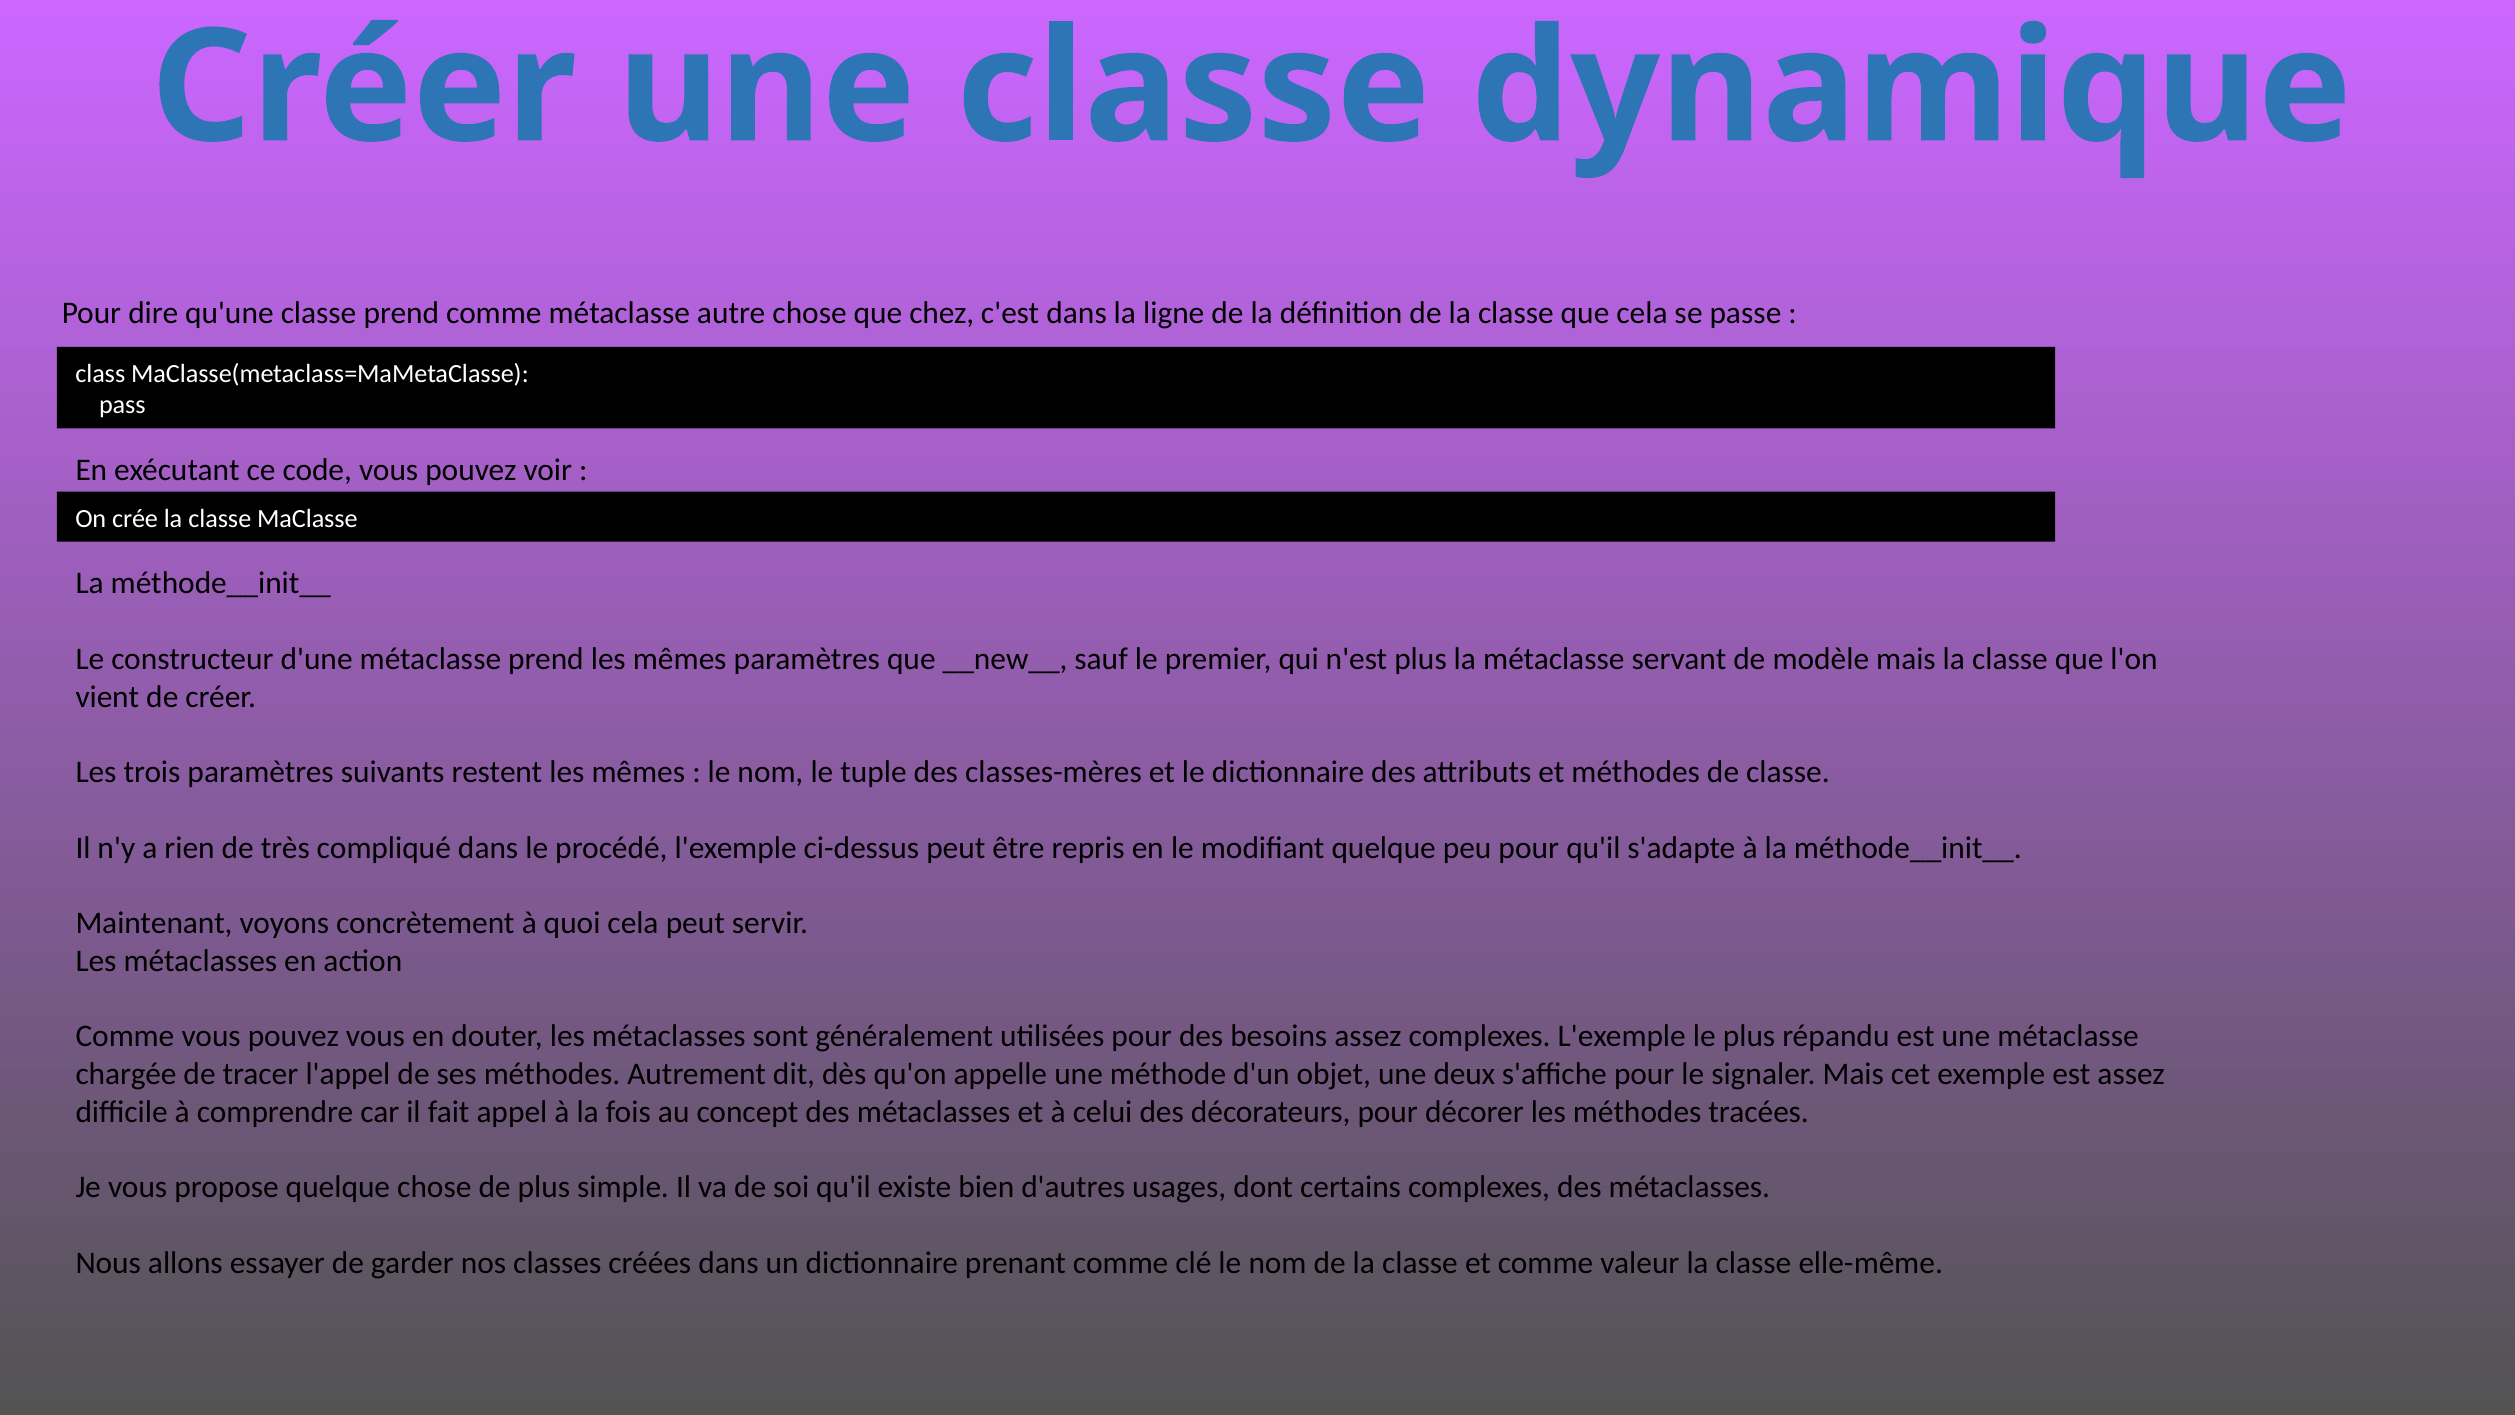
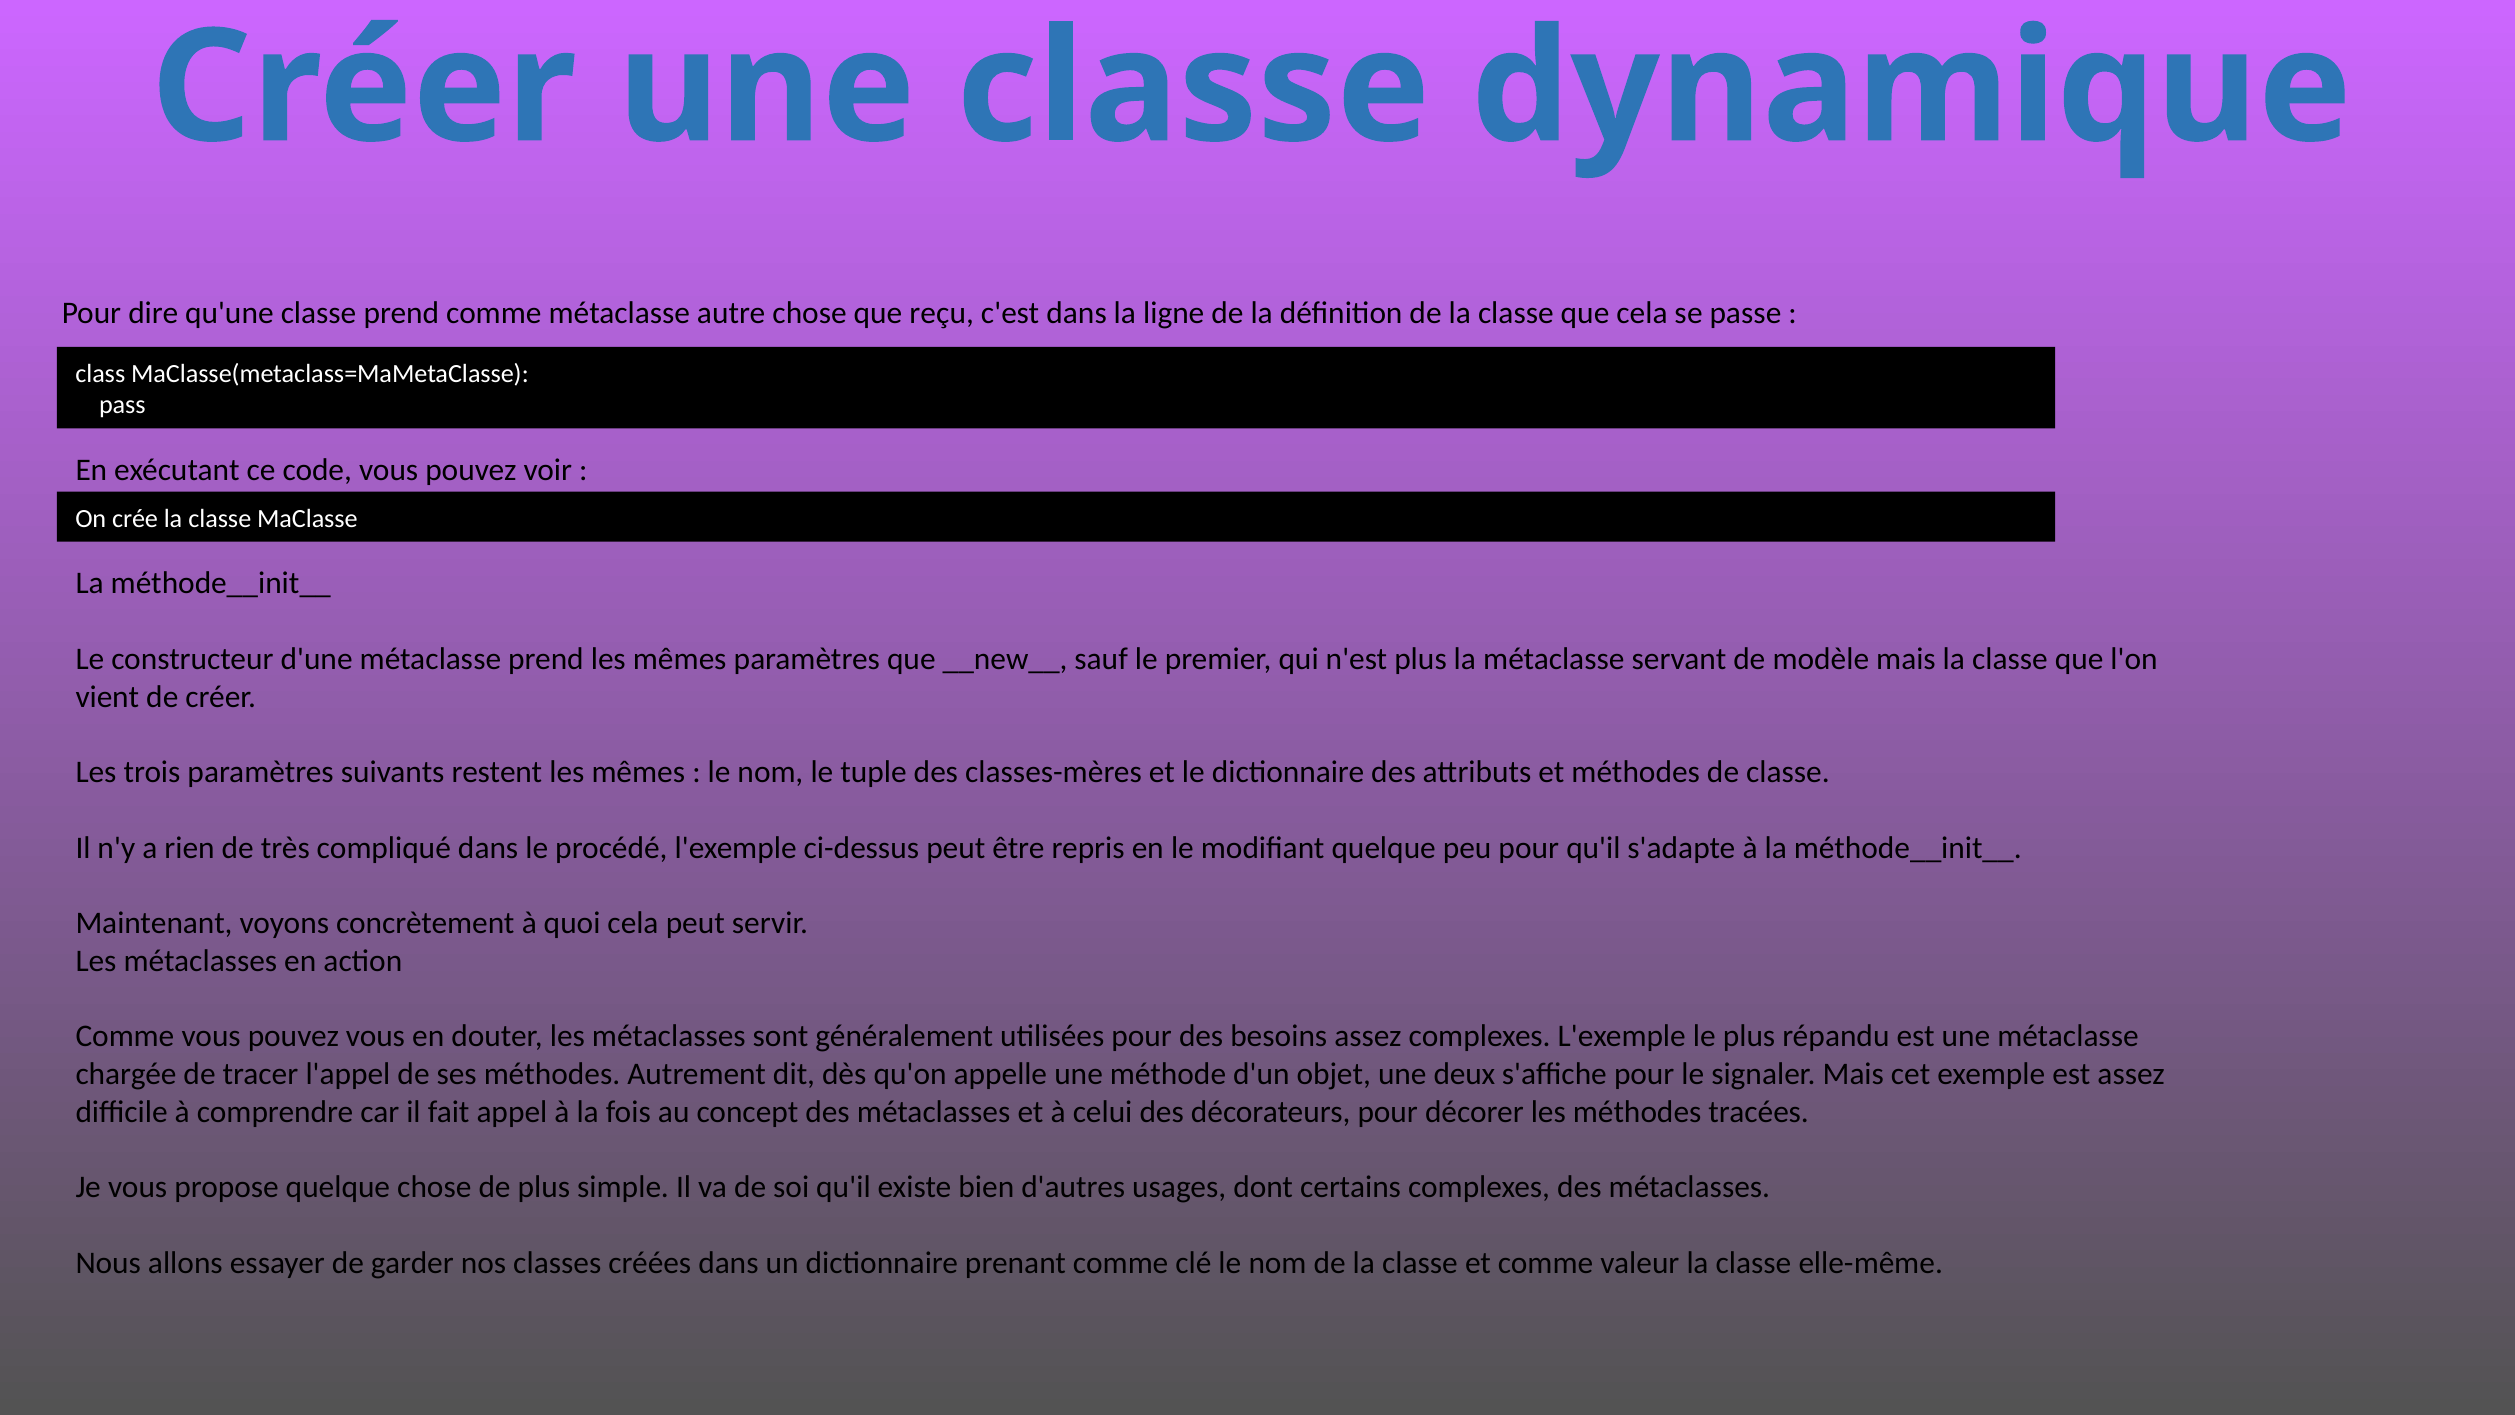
chez: chez -> reçu (942, 313)
